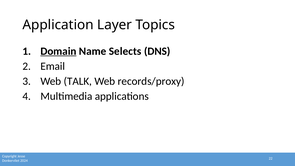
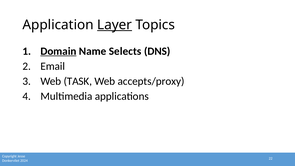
Layer underline: none -> present (115, 25)
TALK: TALK -> TASK (78, 81)
records/proxy: records/proxy -> accepts/proxy (151, 81)
